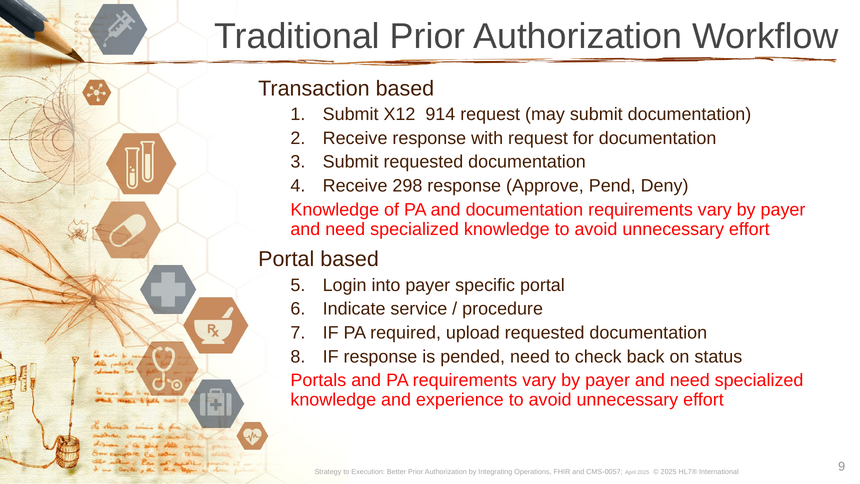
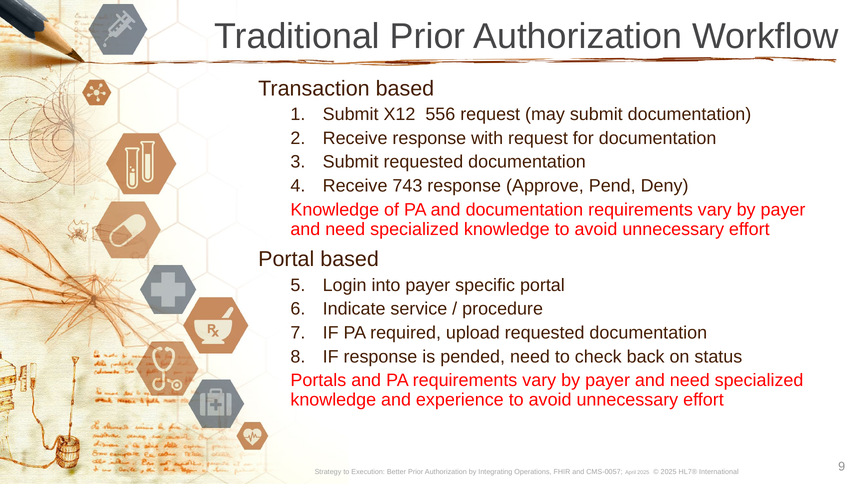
914: 914 -> 556 (440, 114)
298: 298 -> 743 (407, 186)
